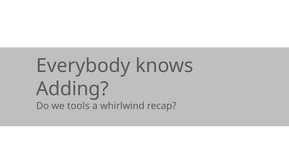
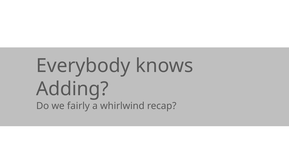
tools: tools -> fairly (78, 106)
